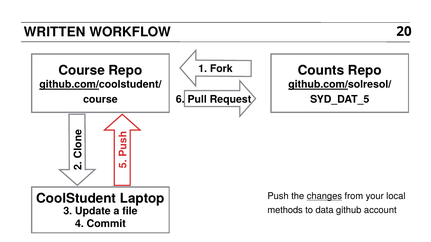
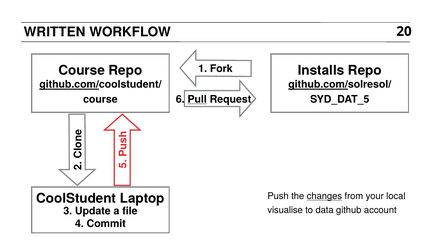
Counts: Counts -> Installs (321, 70)
Pull underline: none -> present (197, 99)
methods: methods -> visualise (285, 210)
